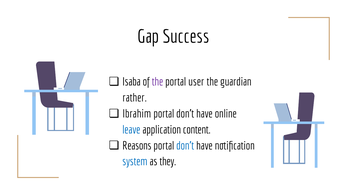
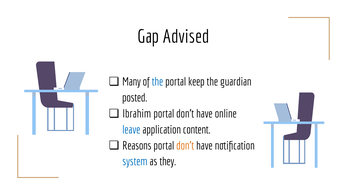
Success: Success -> Advised (186, 37)
Isaba: Isaba -> Many (131, 82)
the colour: purple -> blue (158, 82)
user: user -> keep (196, 82)
rather: rather -> posted (135, 98)
don’t colour: blue -> orange (185, 146)
